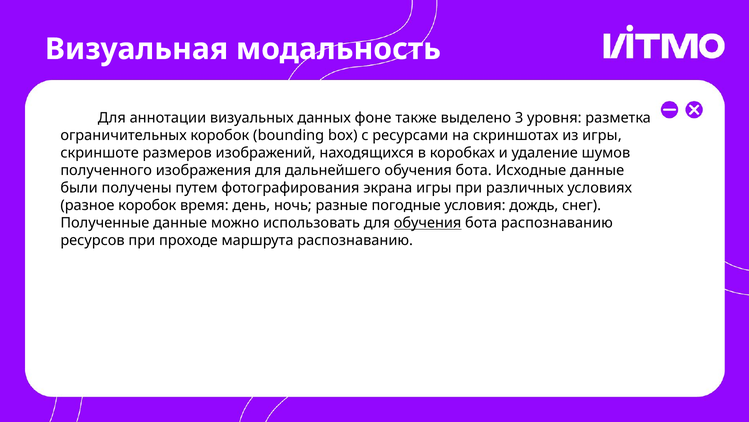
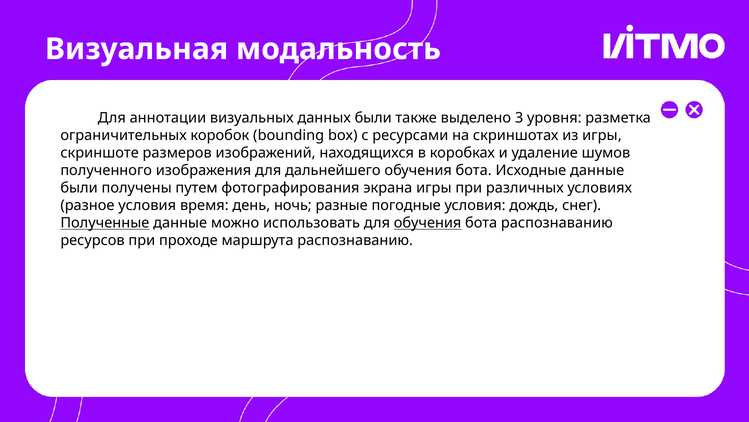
данных фоне: фоне -> были (373, 118)
разное коробок: коробок -> условия (147, 205)
Полученные underline: none -> present (105, 223)
